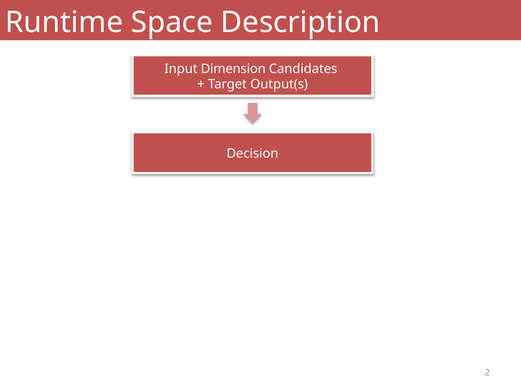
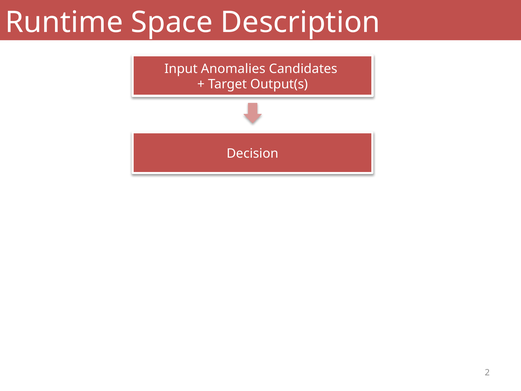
Dimension: Dimension -> Anomalies (233, 69)
